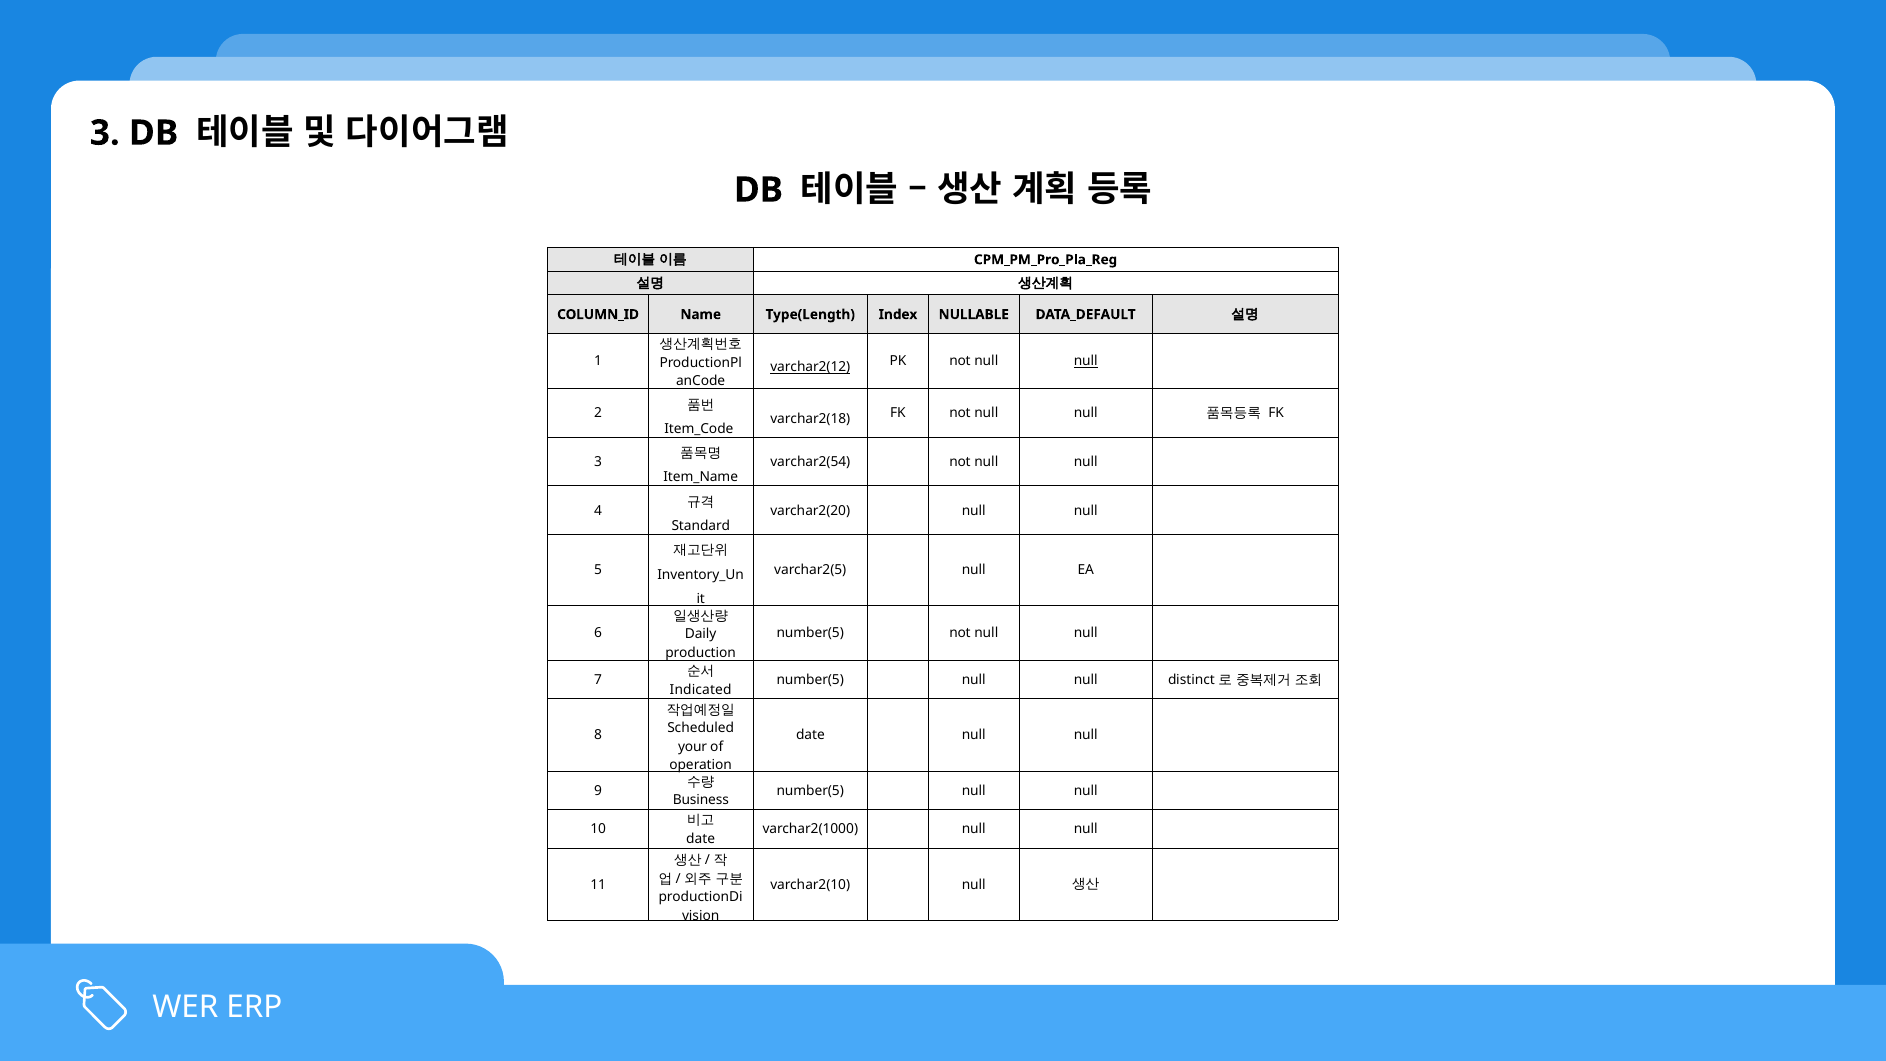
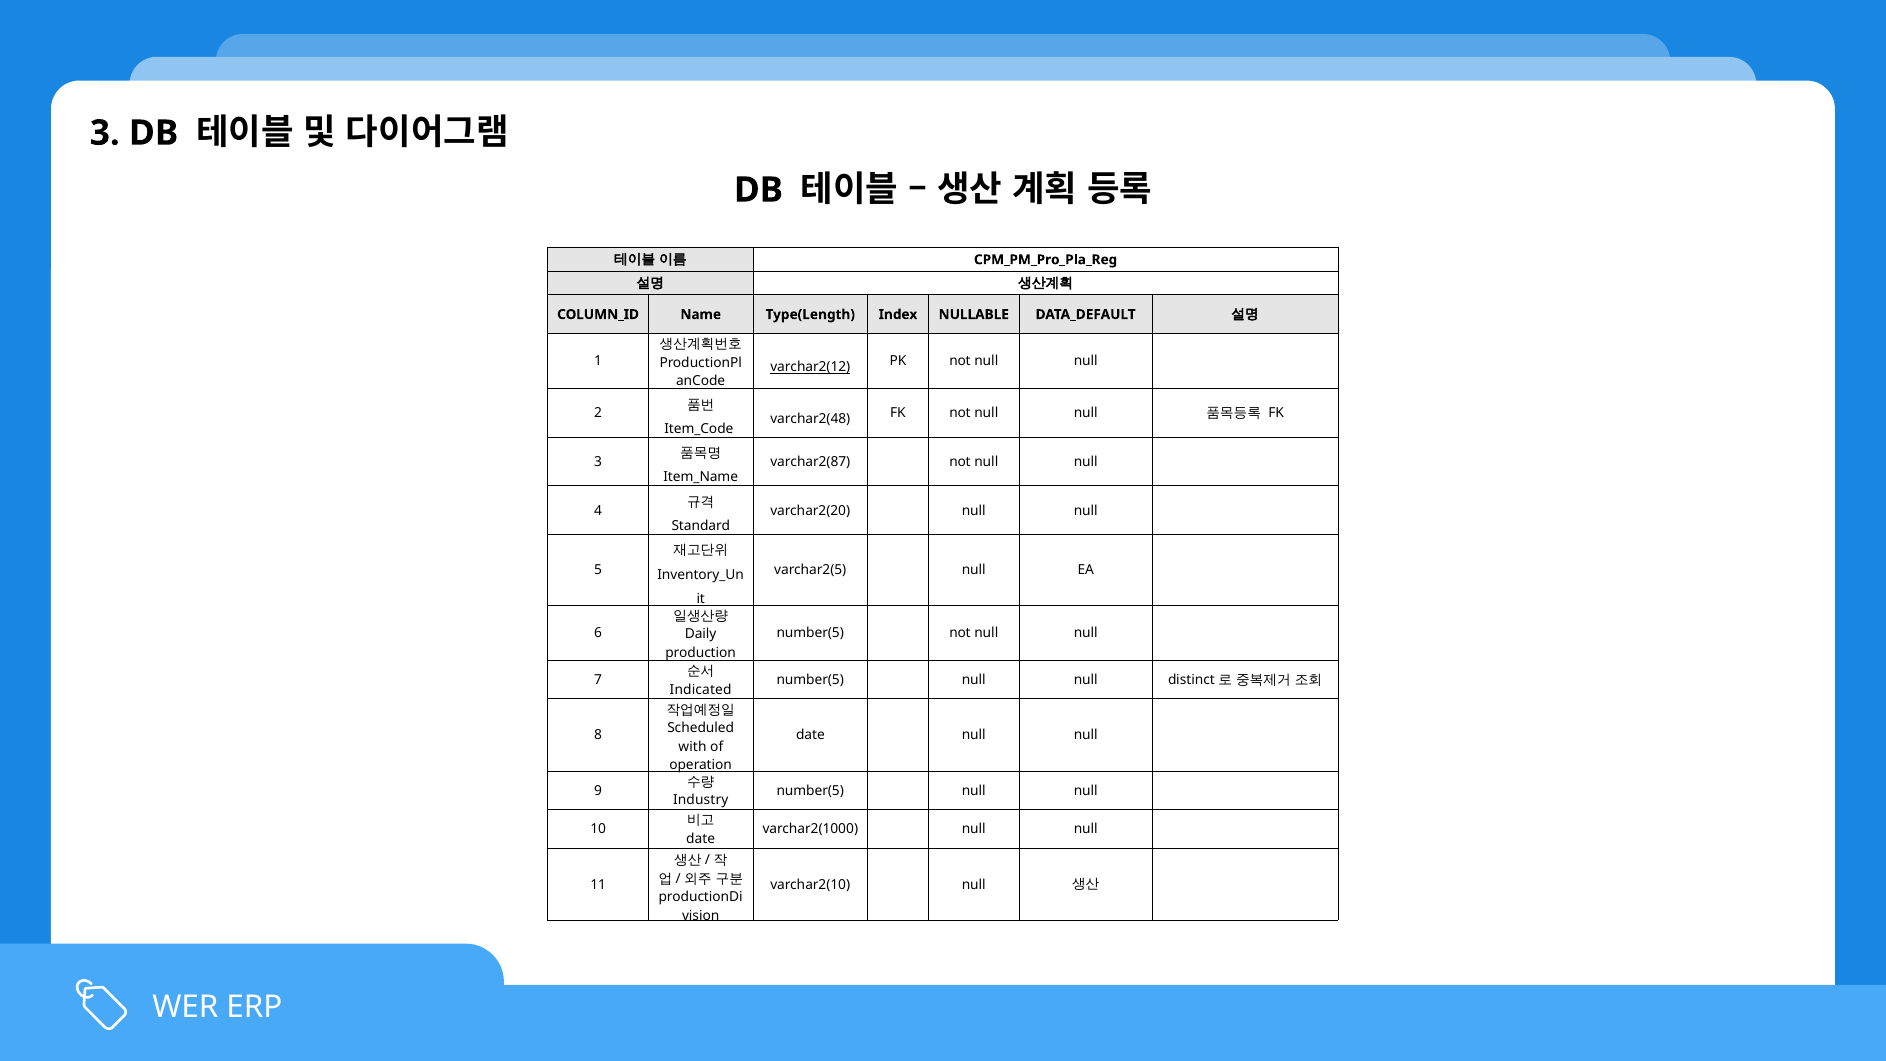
null underline: present -> none (1086, 361)
varchar2(18: varchar2(18 -> varchar2(48 (810, 419)
varchar2(54: varchar2(54 -> varchar2(87 (810, 462)
your: your -> with (692, 747)
Business: Business -> Industry (701, 800)
